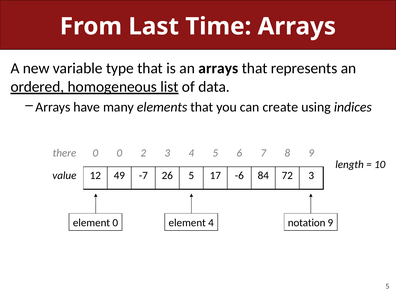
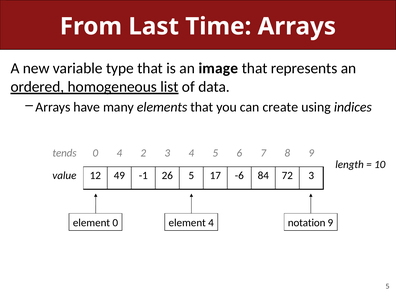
an arrays: arrays -> image (218, 68)
there: there -> tends (65, 153)
0 0: 0 -> 4 (119, 153)
-7: -7 -> -1 (143, 175)
